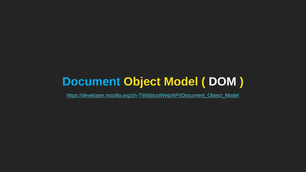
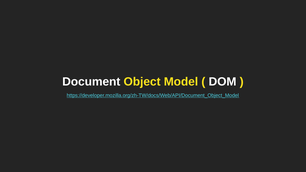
Document colour: light blue -> white (91, 82)
